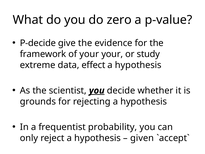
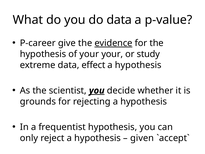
do zero: zero -> data (119, 20)
P-decide: P-decide -> P-career (38, 43)
evidence underline: none -> present (113, 43)
framework: framework -> hypothesis (43, 54)
frequentist probability: probability -> hypothesis (113, 127)
